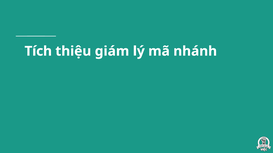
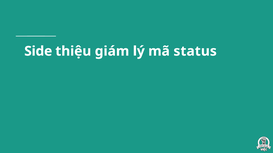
Tích: Tích -> Side (38, 51)
nhánh: nhánh -> status (195, 51)
